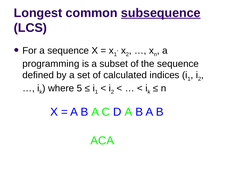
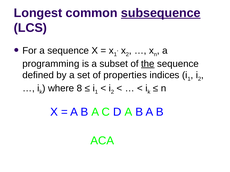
the underline: none -> present (148, 64)
calculated: calculated -> properties (125, 75)
5: 5 -> 8 (79, 88)
